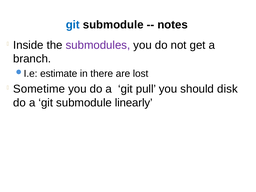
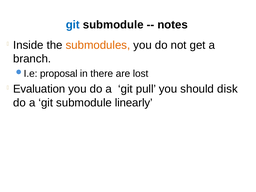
submodules colour: purple -> orange (98, 45)
estimate: estimate -> proposal (59, 74)
Sometime: Sometime -> Evaluation (39, 89)
